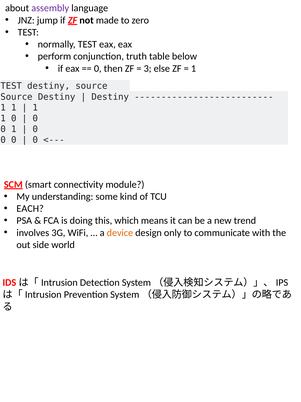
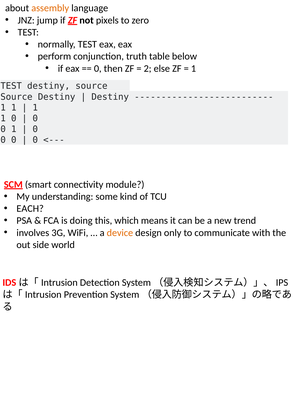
assembly colour: purple -> orange (50, 8)
made: made -> pixels (107, 20)
3: 3 -> 2 (148, 68)
